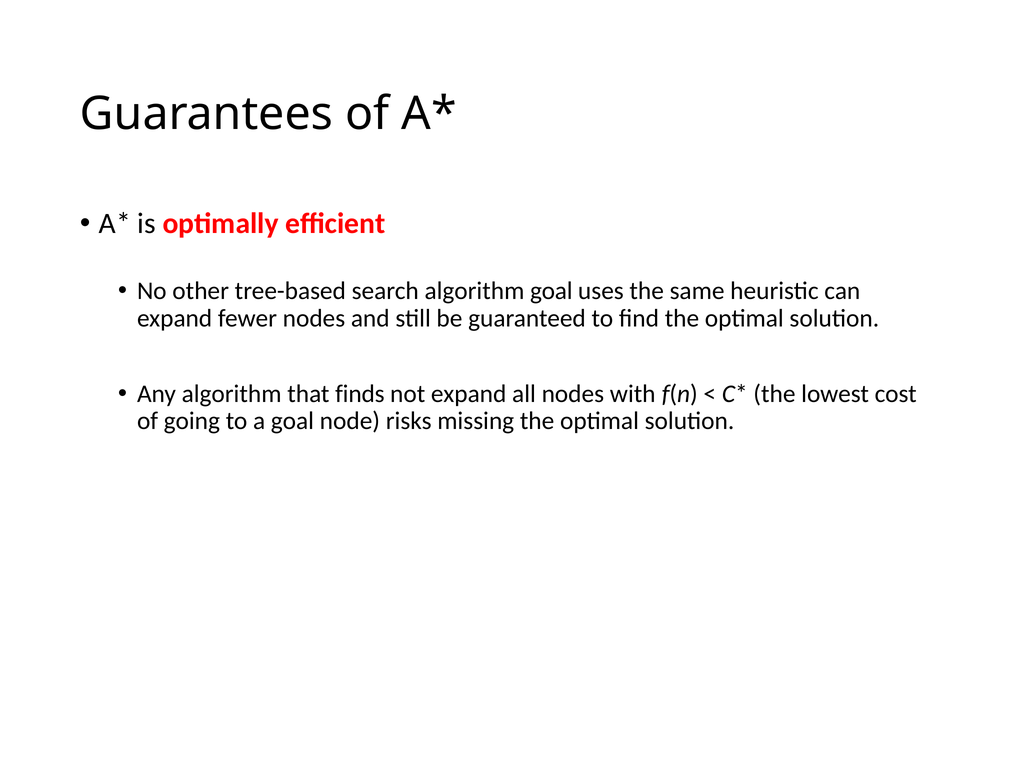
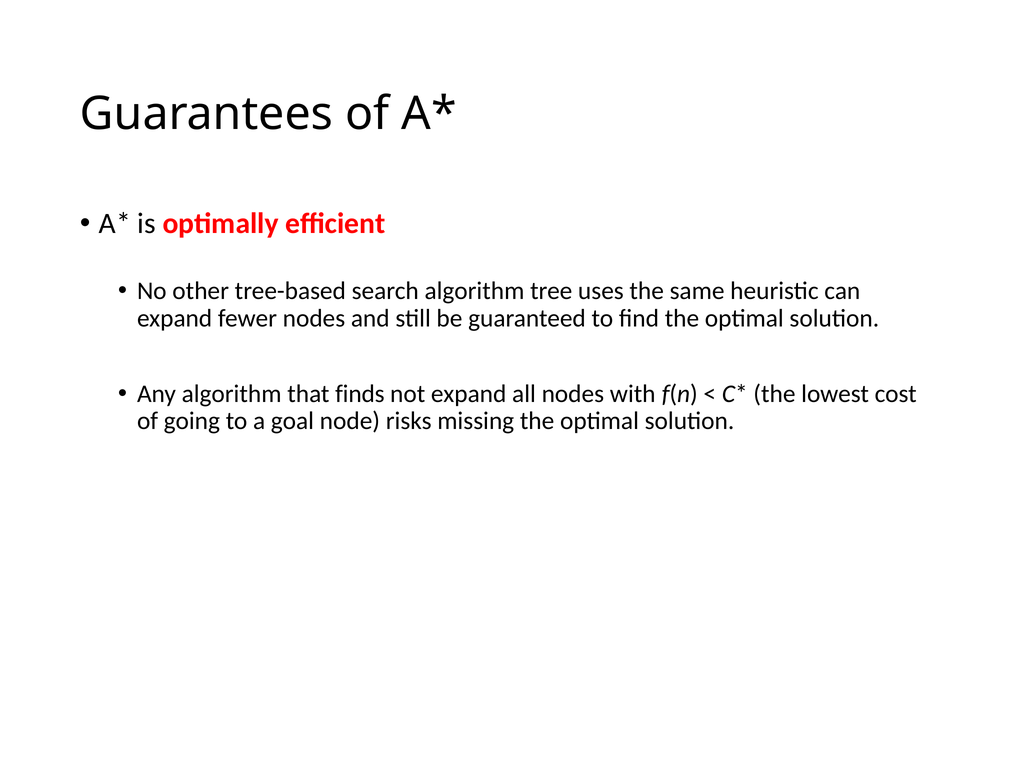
algorithm goal: goal -> tree (551, 291)
